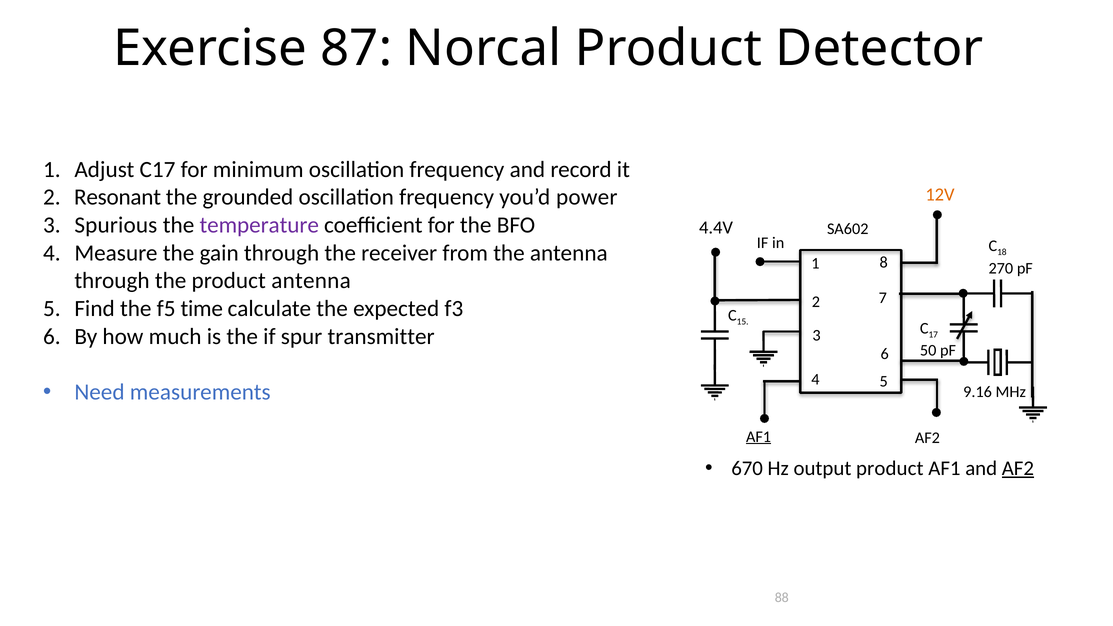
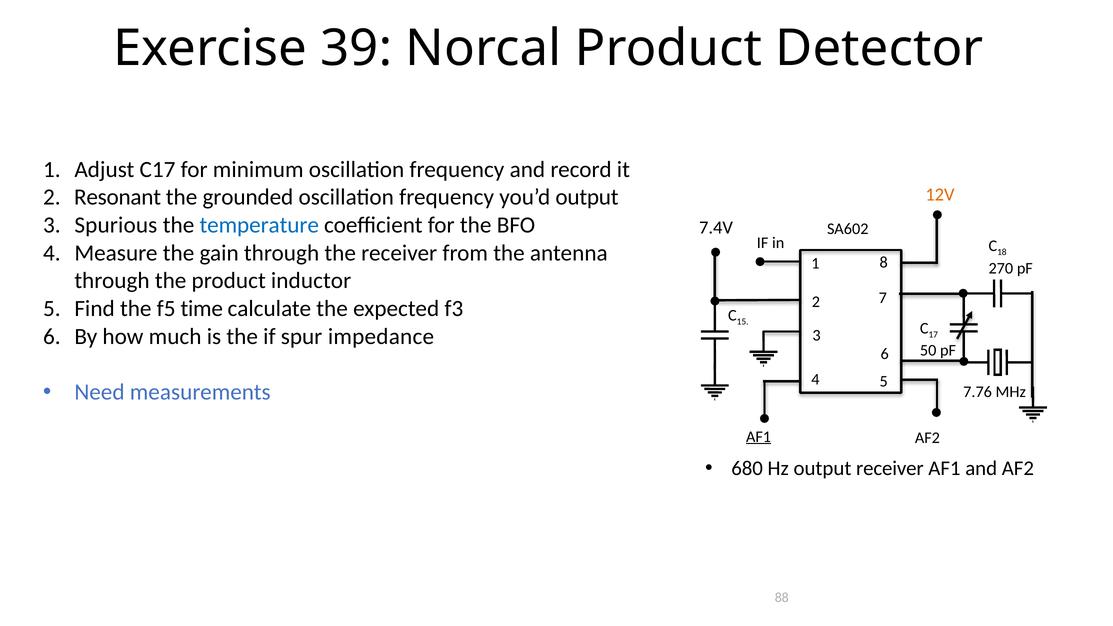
87: 87 -> 39 (356, 48)
you’d power: power -> output (587, 197)
temperature colour: purple -> blue (259, 225)
4.4V: 4.4V -> 7.4V (716, 228)
product antenna: antenna -> inductor (311, 281)
transmitter: transmitter -> impedance (381, 337)
9.16: 9.16 -> 7.76 (978, 392)
670: 670 -> 680 (747, 468)
output product: product -> receiver (890, 468)
AF2 underline: present -> none (1018, 468)
